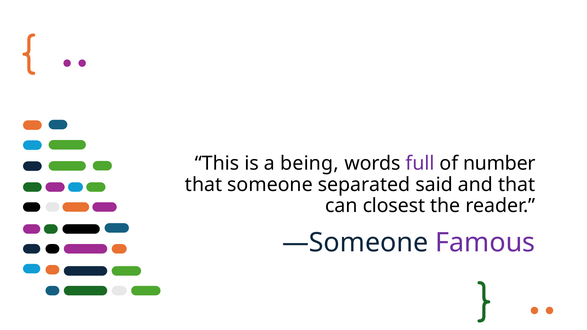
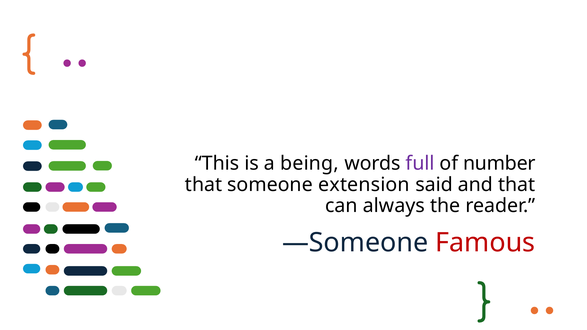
separated: separated -> extension (364, 185)
closest: closest -> always (394, 206)
Famous colour: purple -> red (485, 243)
